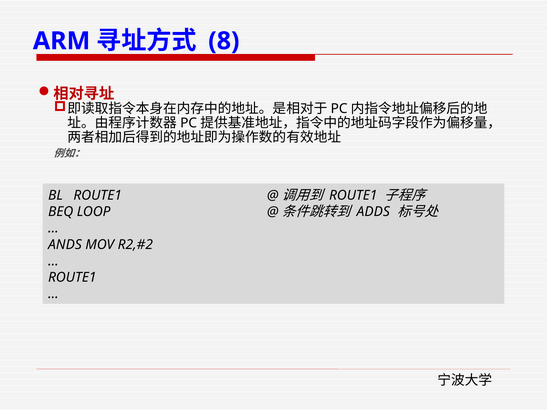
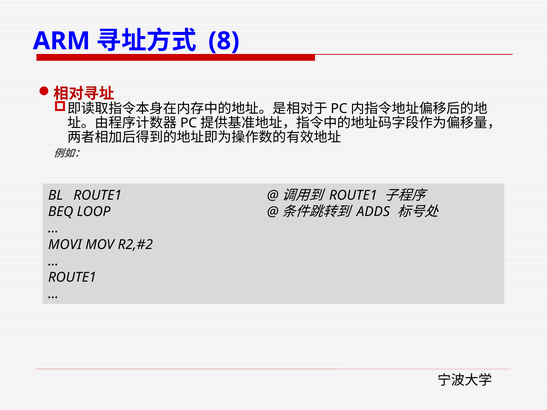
ANDS: ANDS -> MOVI (65, 245)
